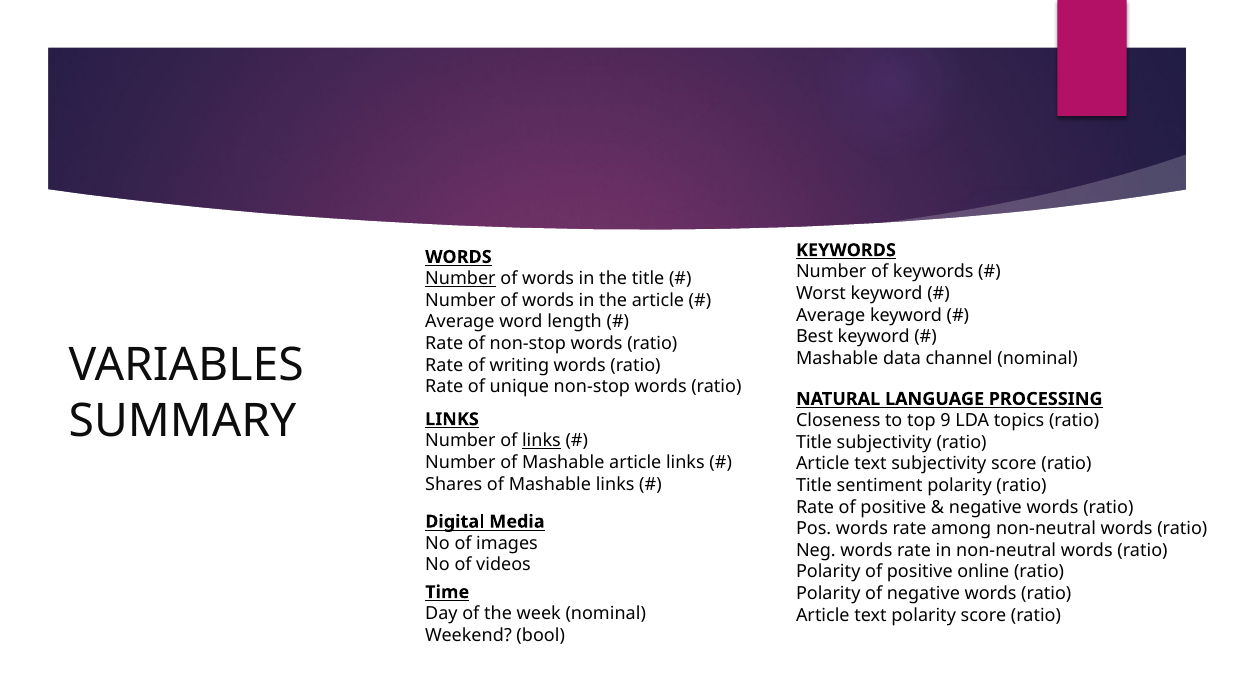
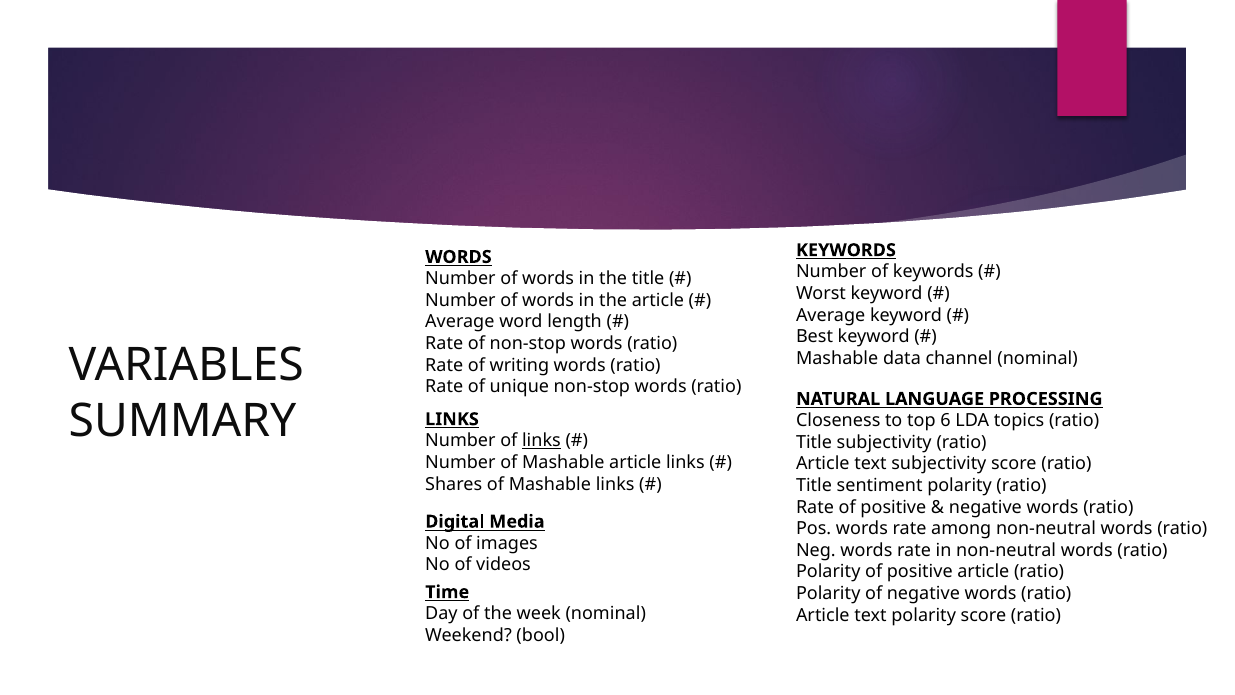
Number underline: present -> none (460, 278)
9: 9 -> 6 (945, 420)
positive online: online -> article (983, 572)
